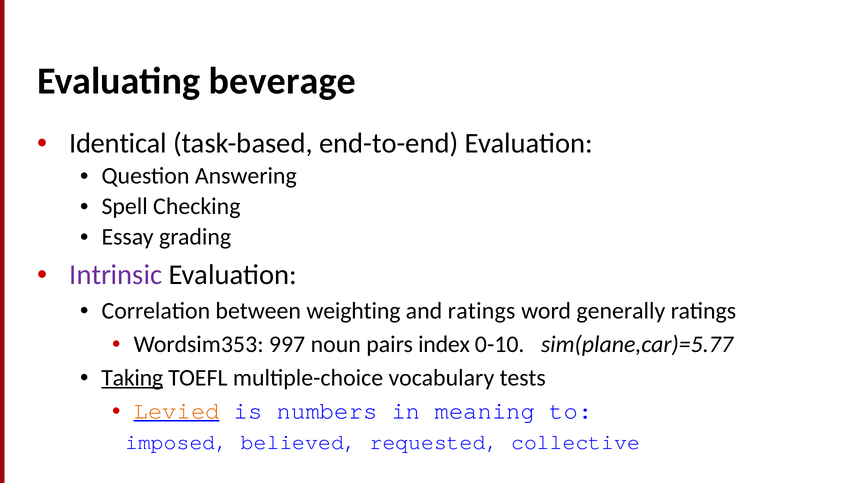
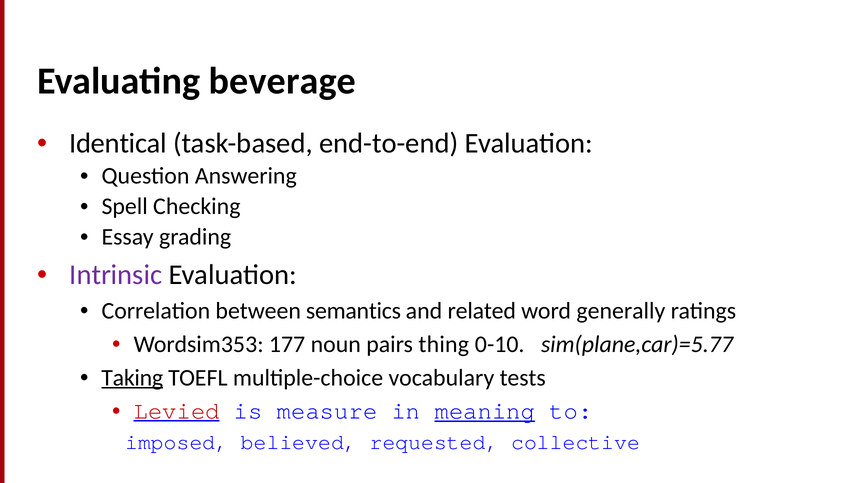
weighting: weighting -> semantics (353, 311)
and ratings: ratings -> related (482, 311)
997: 997 -> 177 (287, 344)
index: index -> thing (444, 344)
Levied colour: orange -> red (177, 411)
numbers: numbers -> measure (327, 411)
meaning underline: none -> present (485, 411)
